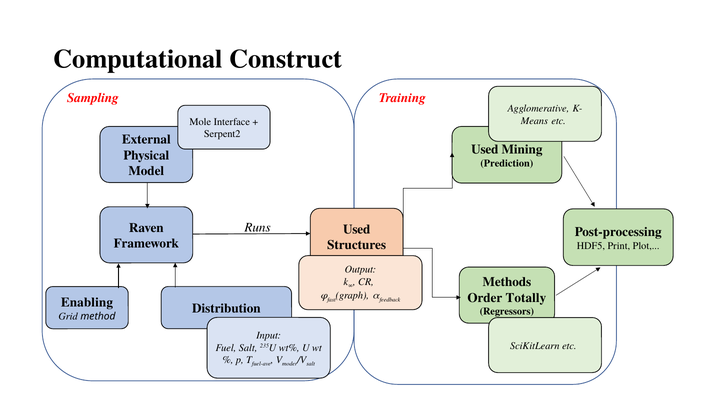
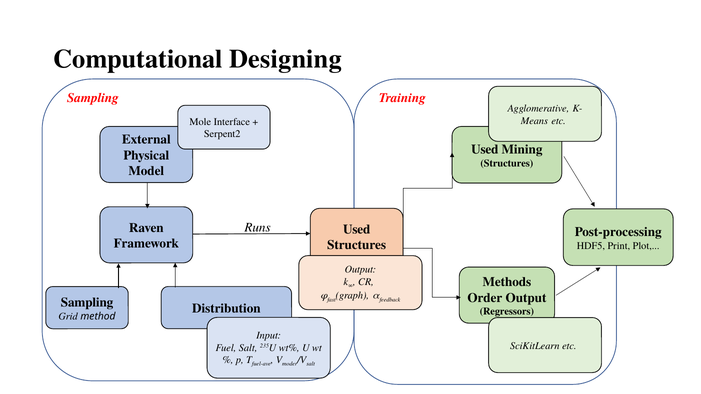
Construct: Construct -> Designing (286, 59)
Prediction: Prediction -> Structures (507, 163)
Order Totally: Totally -> Output (526, 298)
Enabling: Enabling -> Sampling (87, 303)
